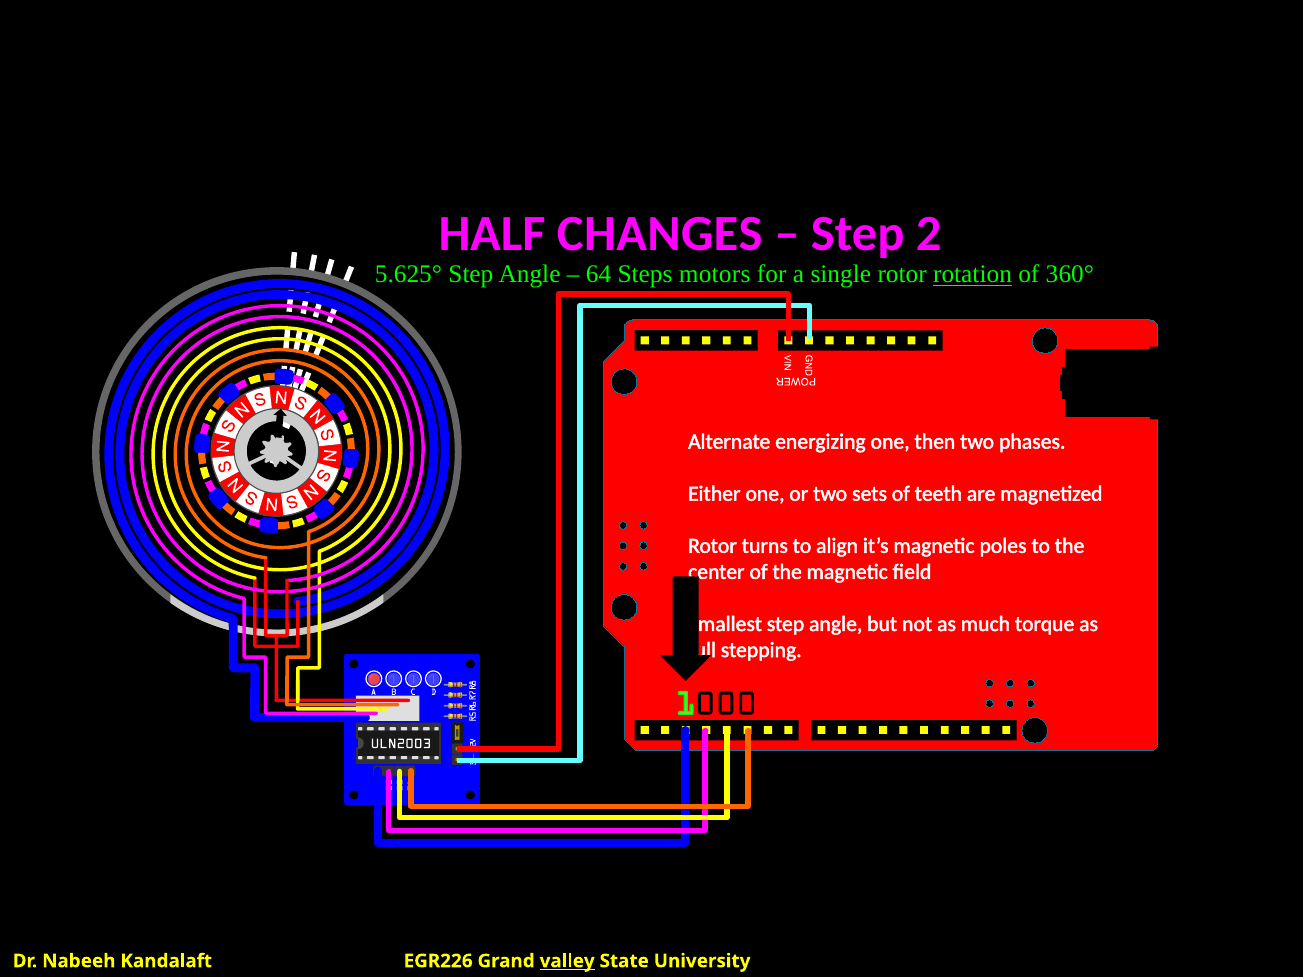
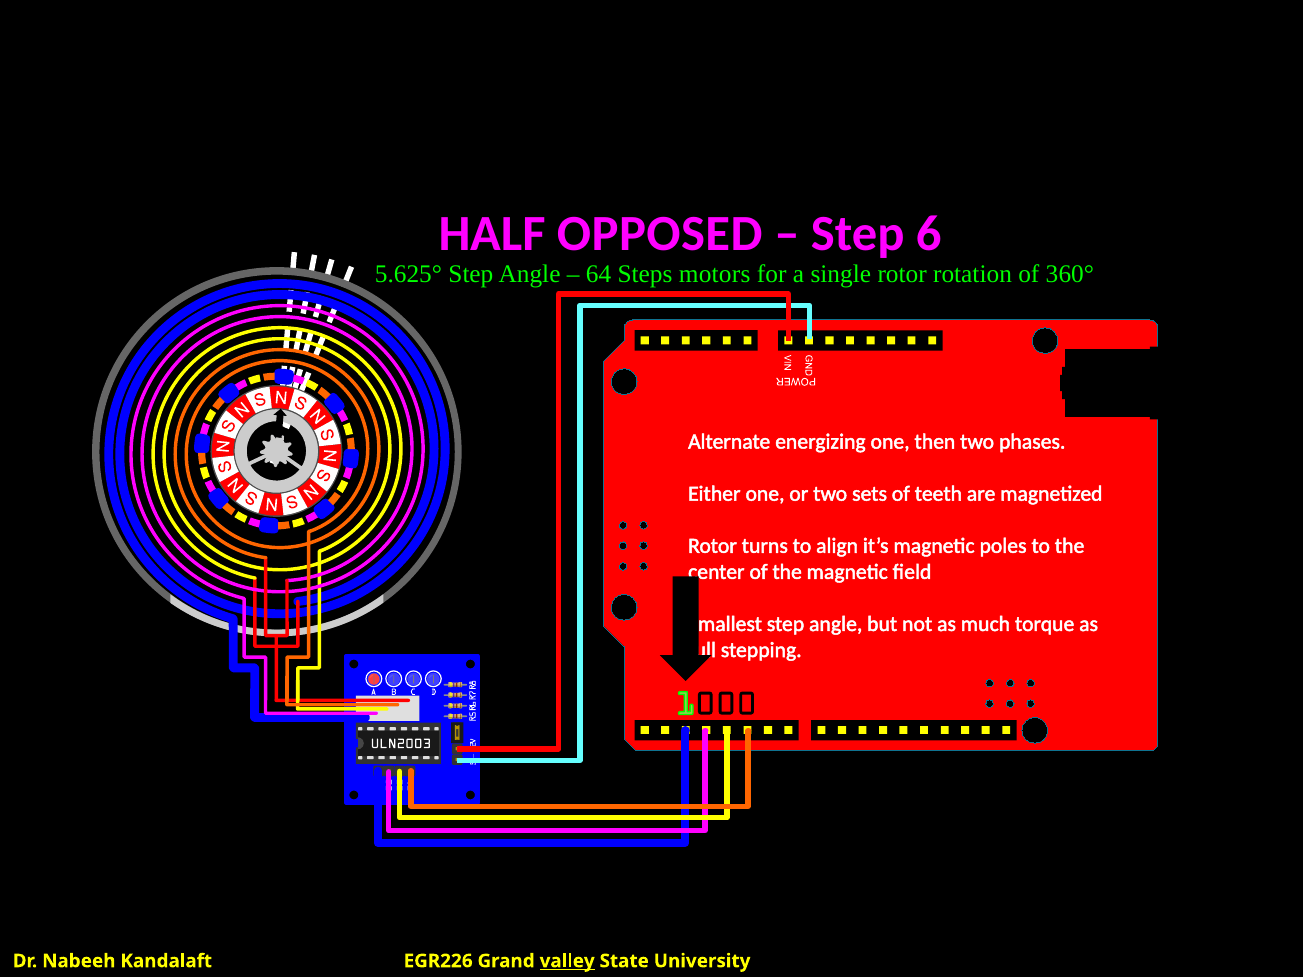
CHANGES: CHANGES -> OPPOSED (660, 234)
2: 2 -> 6 (929, 234)
rotation underline: present -> none (972, 274)
